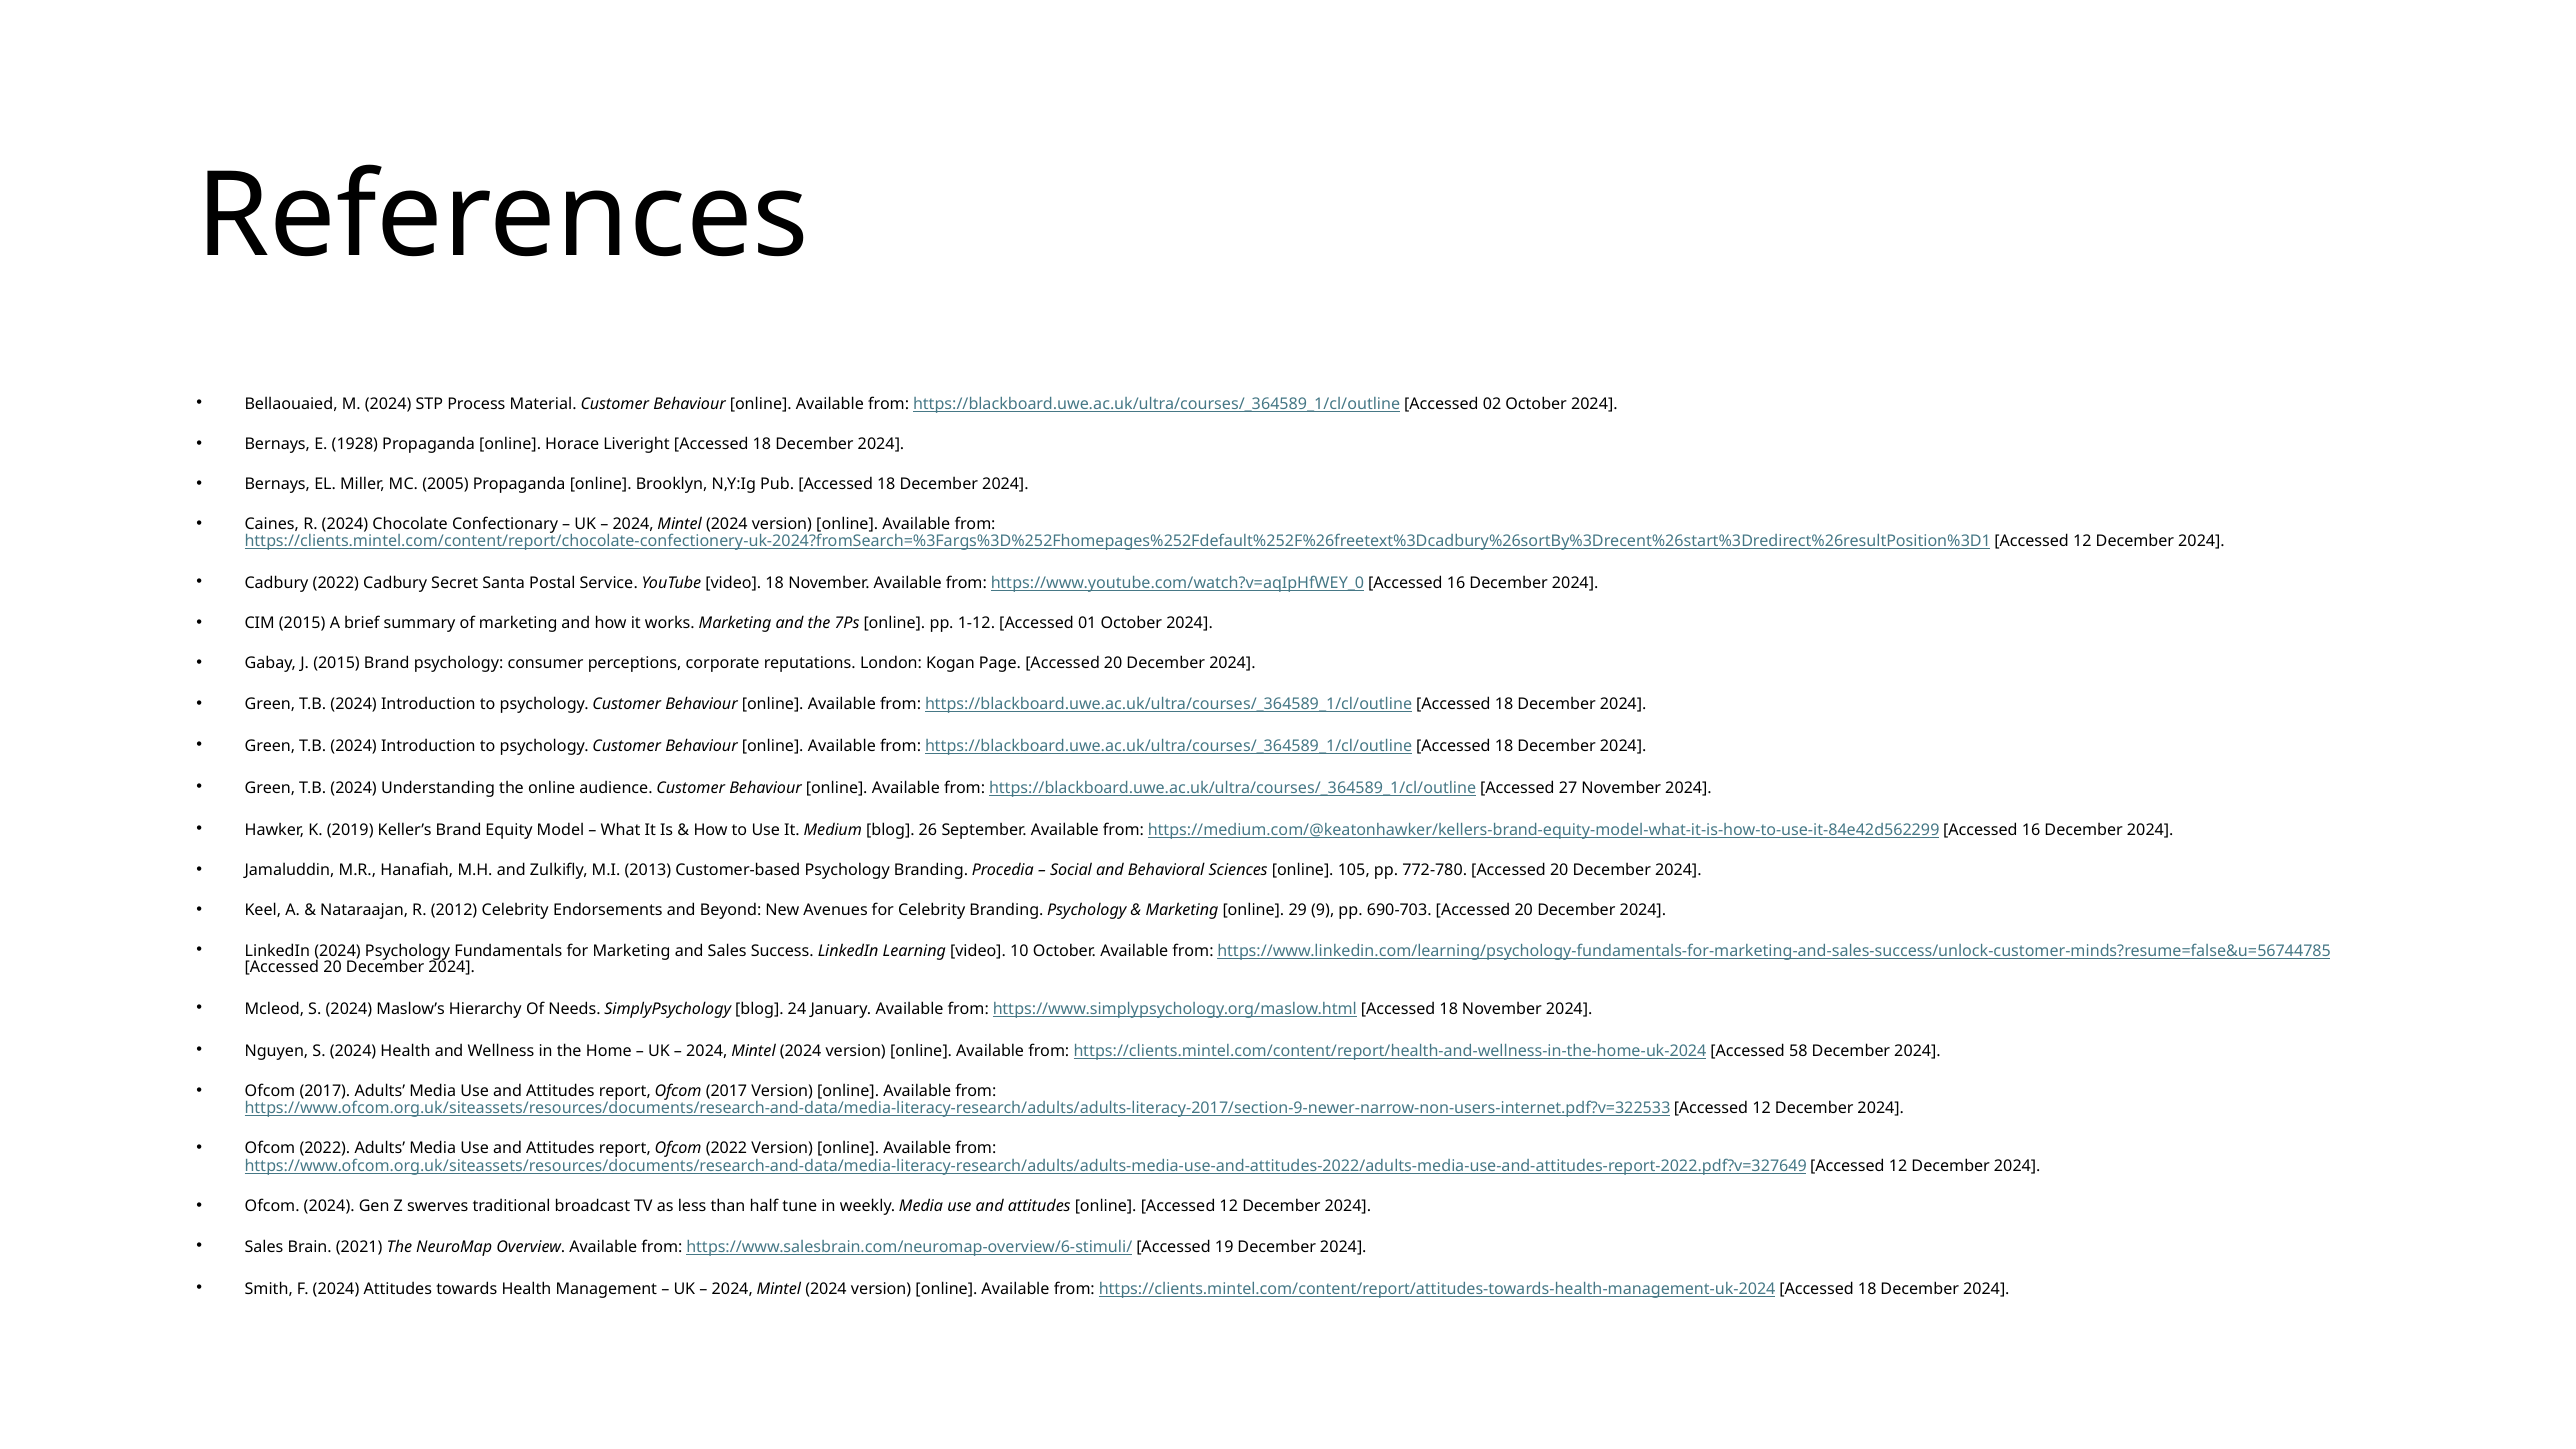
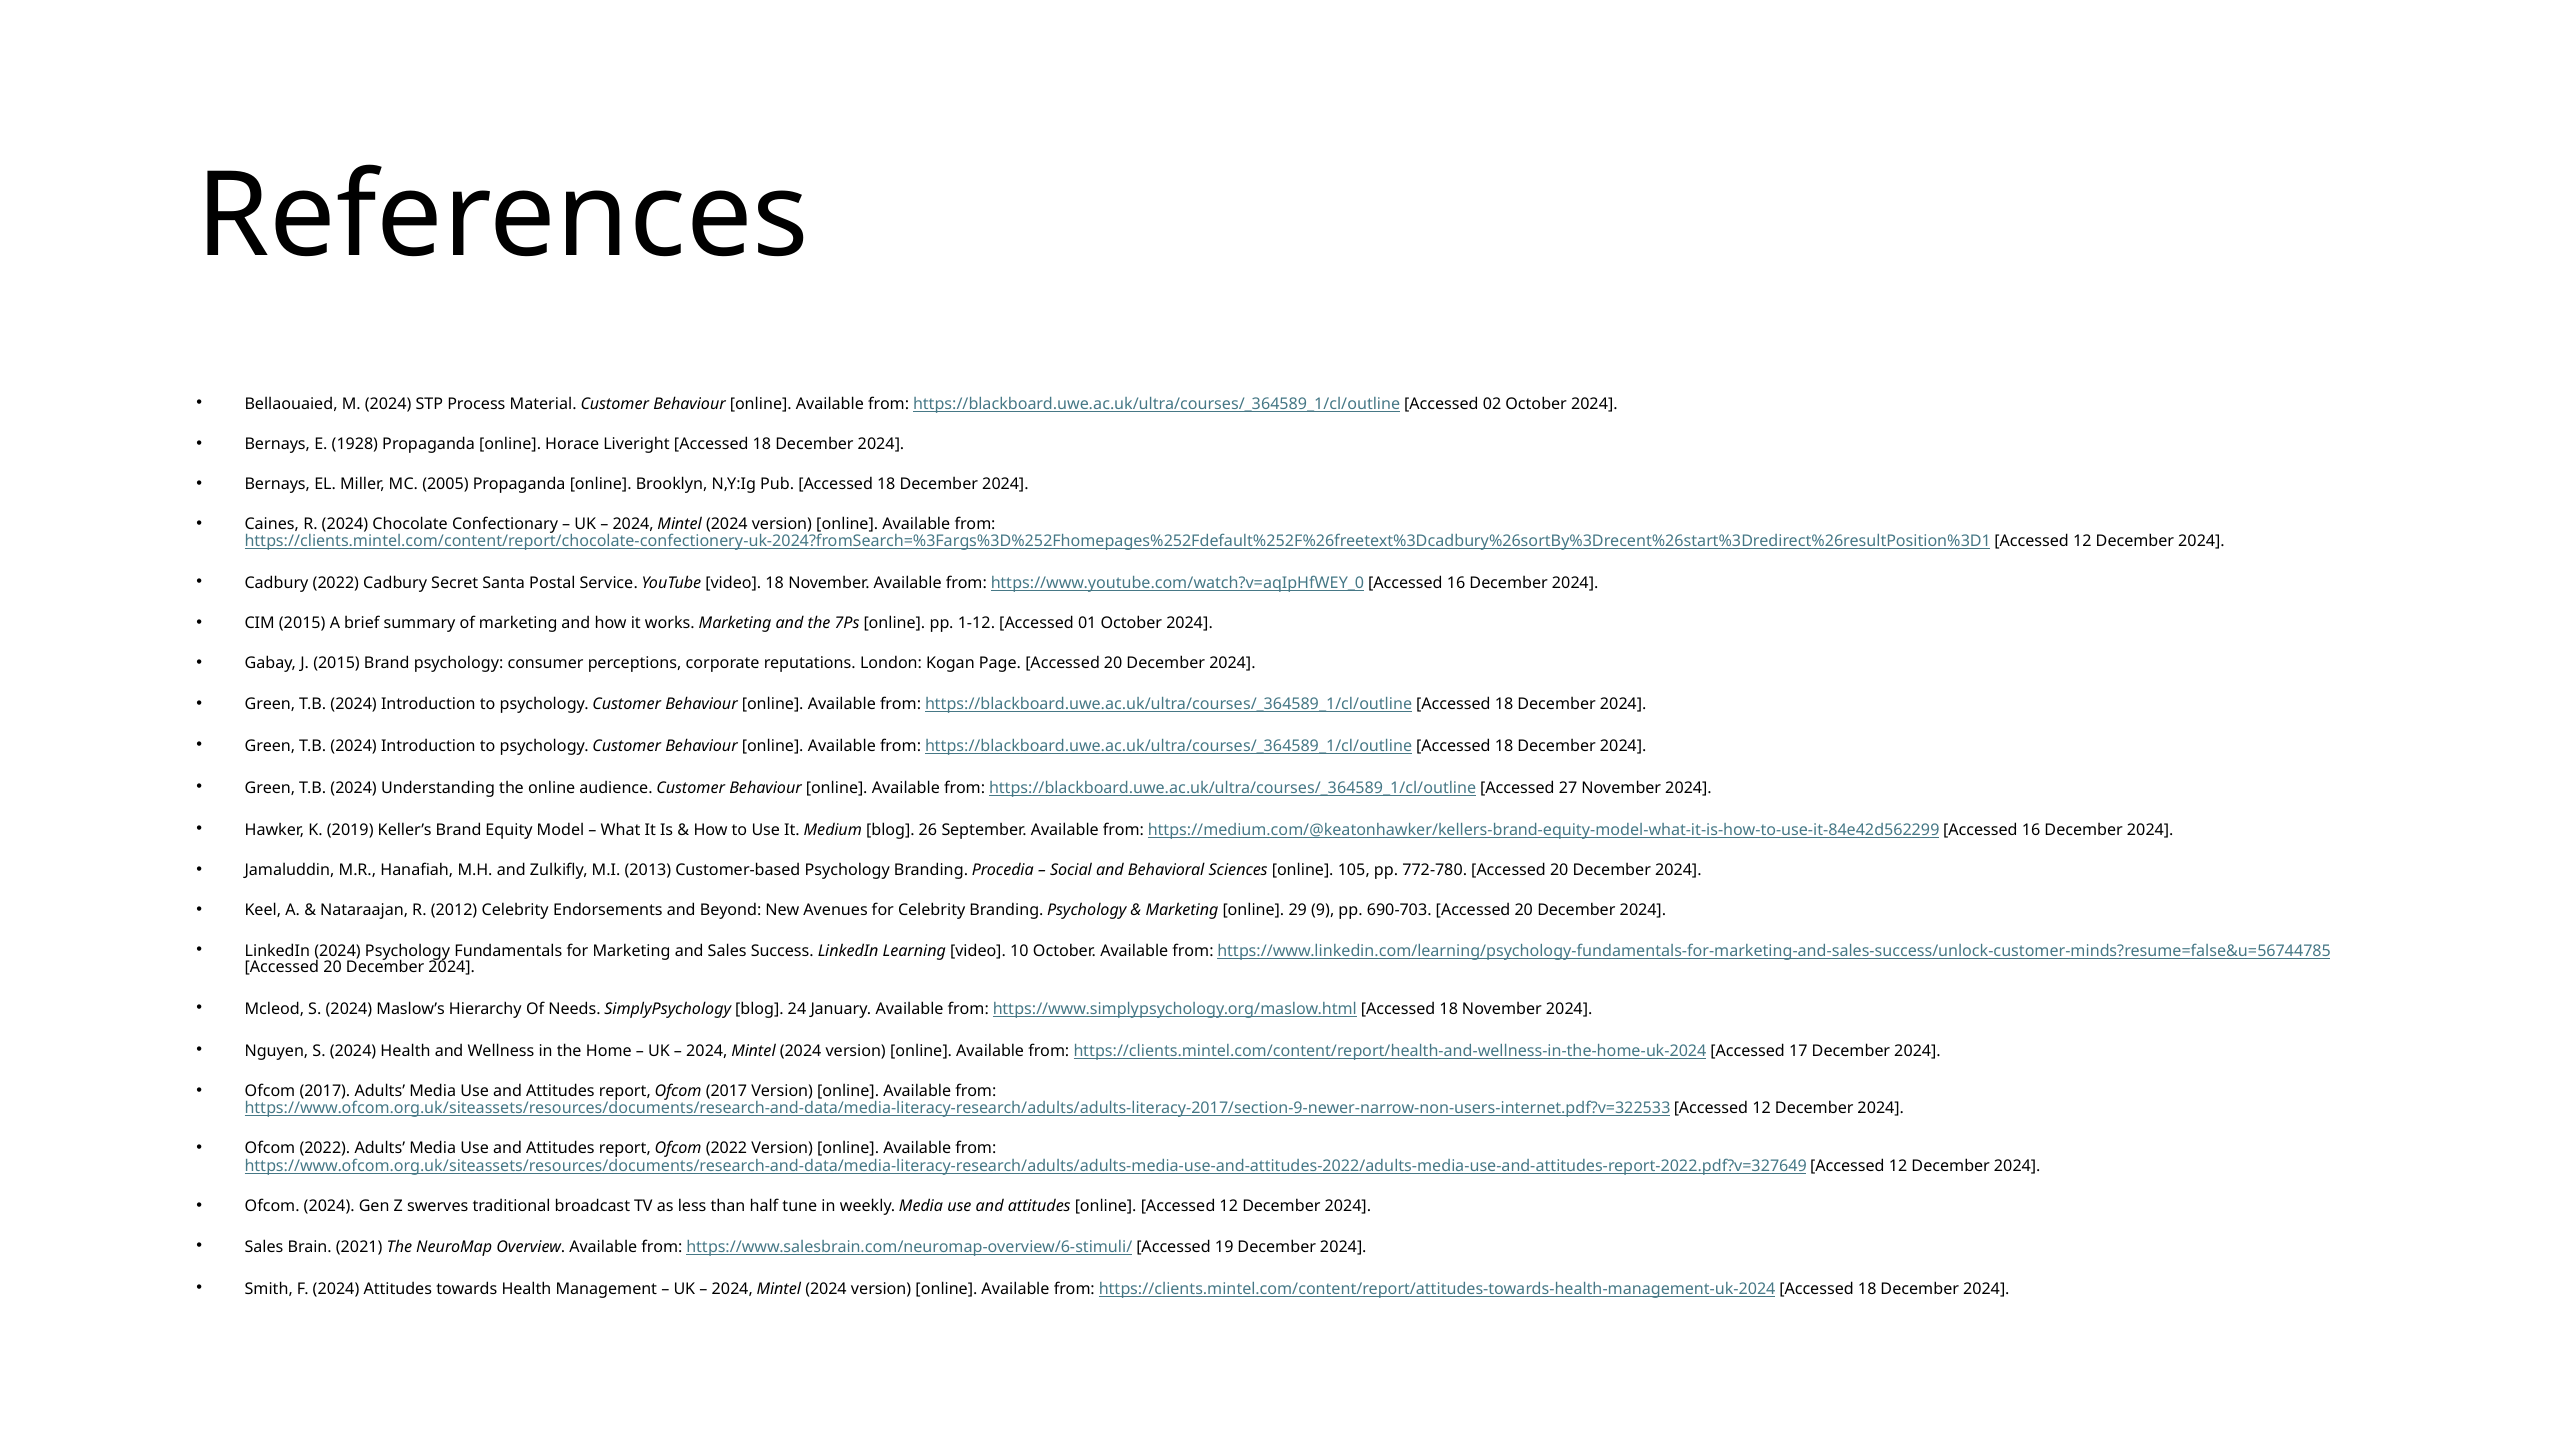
58: 58 -> 17 (1798, 1051)
